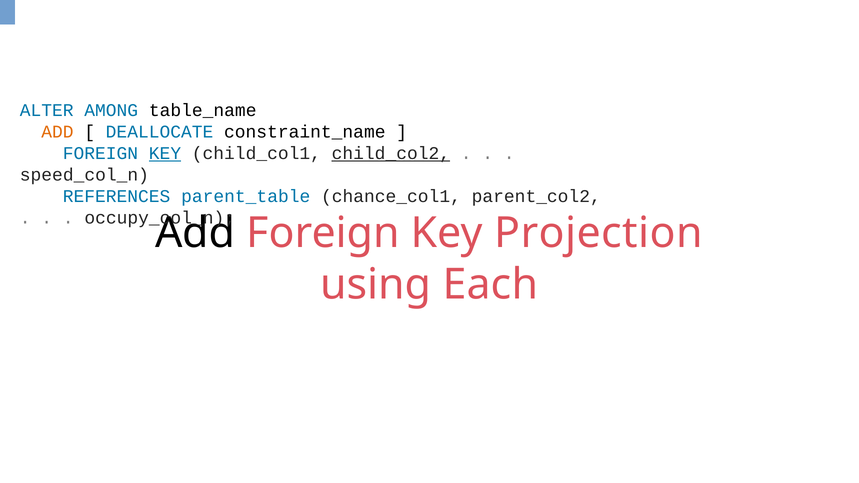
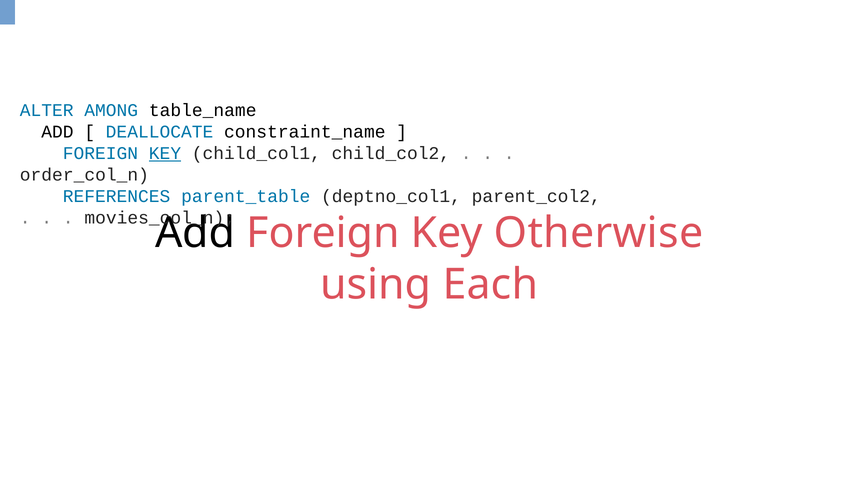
ADD colour: orange -> black (57, 132)
child_col2 underline: present -> none (391, 153)
speed_col_n: speed_col_n -> order_col_n (84, 175)
chance_col1: chance_col1 -> deptno_col1 (391, 196)
occupy_col_n: occupy_col_n -> movies_col_n (160, 218)
Projection: Projection -> Otherwise (599, 233)
